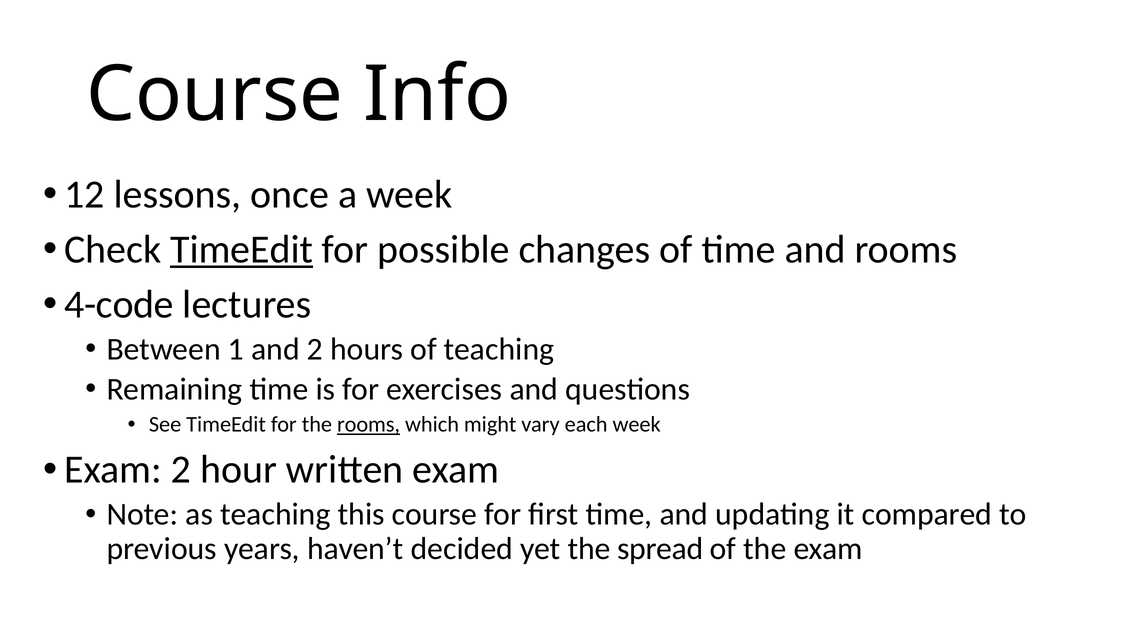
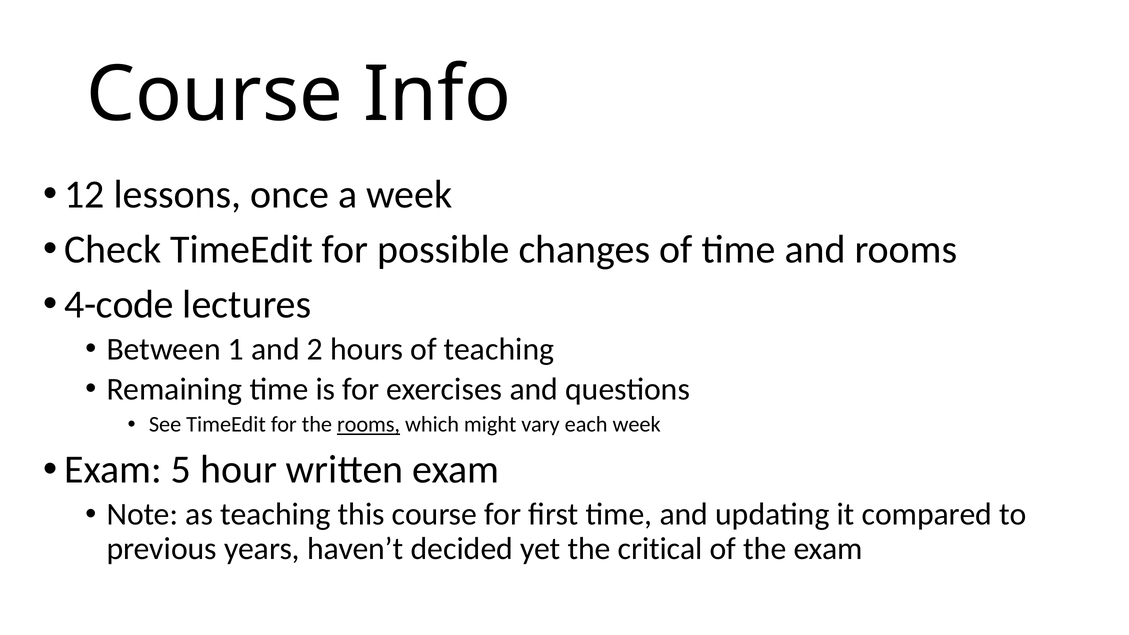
TimeEdit underline: present -> none (242, 250)
Exam 2: 2 -> 5 (181, 470)
spread: spread -> critical (660, 549)
